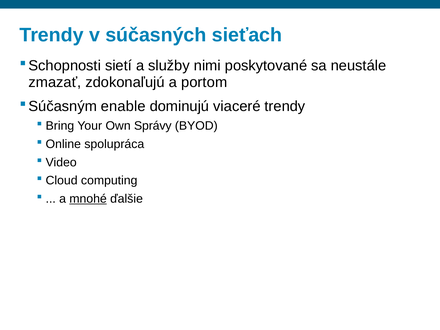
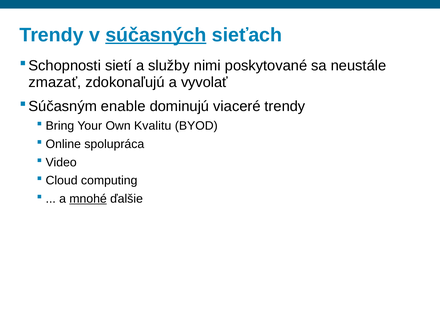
súčasných underline: none -> present (156, 35)
portom: portom -> vyvolať (204, 82)
Správy: Správy -> Kvalitu (153, 126)
